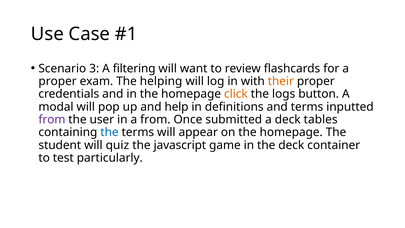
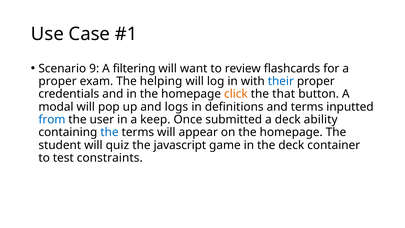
3: 3 -> 9 (94, 68)
their colour: orange -> blue (281, 81)
logs: logs -> that (284, 94)
help: help -> logs (176, 107)
from colour: purple -> blue (52, 120)
a from: from -> keep (155, 120)
tables: tables -> ability (321, 120)
particularly: particularly -> constraints (110, 158)
